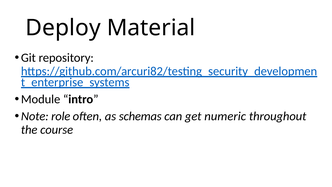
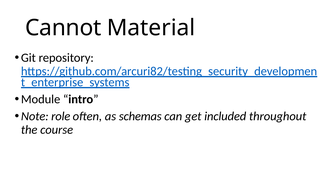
Deploy: Deploy -> Cannot (63, 28)
numeric: numeric -> included (225, 116)
